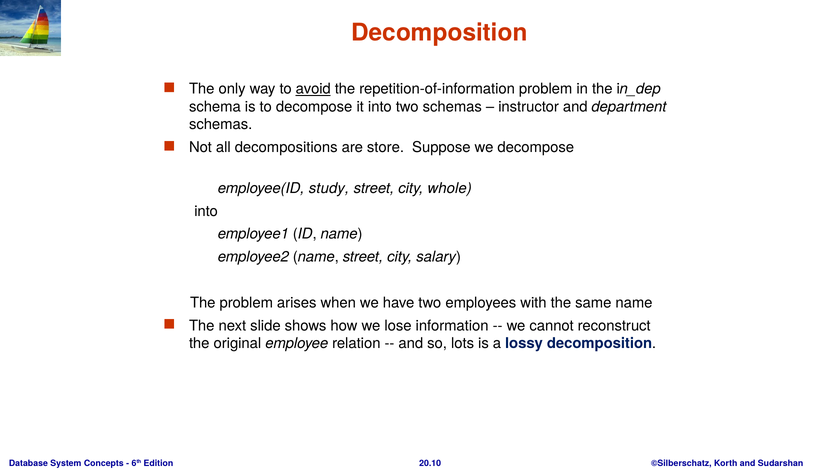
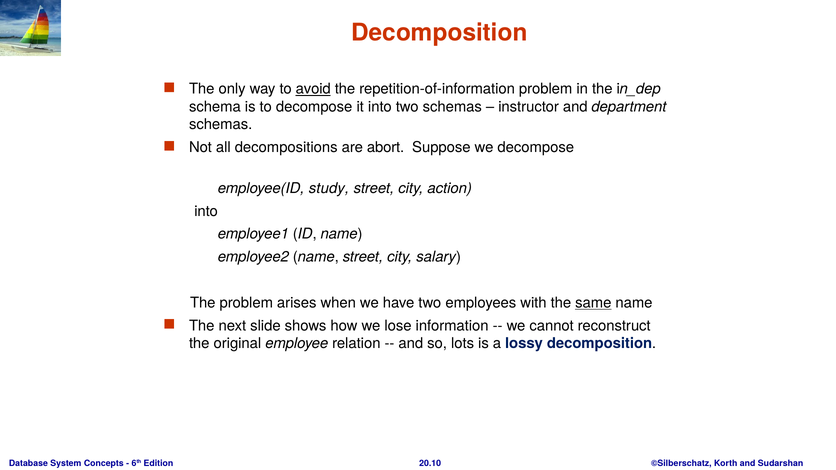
store: store -> abort (386, 148)
whole: whole -> action (450, 188)
same underline: none -> present (593, 303)
